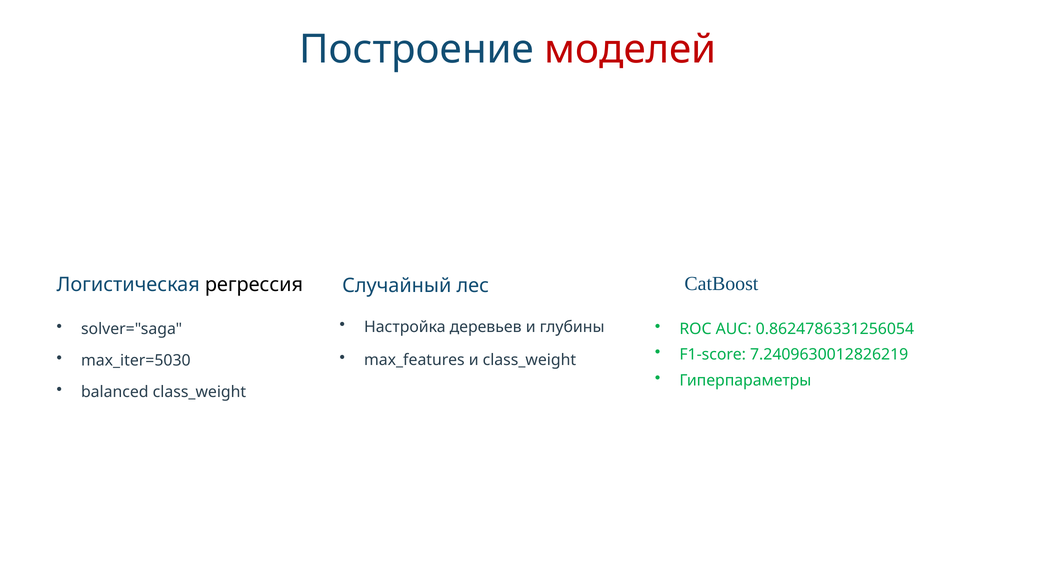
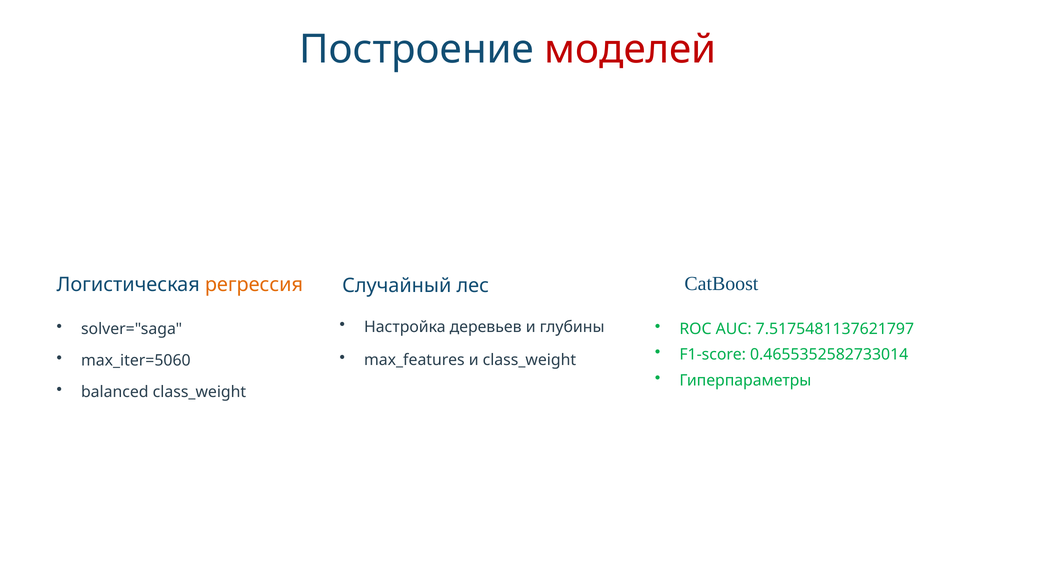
регрессия colour: black -> orange (254, 285)
0.8624786331256054: 0.8624786331256054 -> 7.5175481137621797 (835, 329)
7.2409630012826219: 7.2409630012826219 -> 0.4655352582733014 (829, 355)
max_iter=5030: max_iter=5030 -> max_iter=5060 (136, 361)
